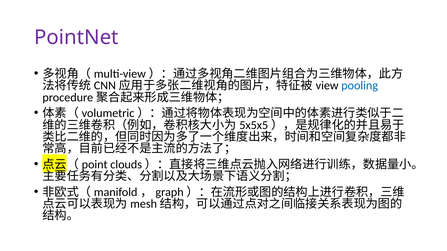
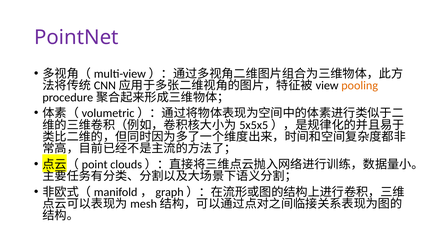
pooling colour: blue -> orange (360, 86)
